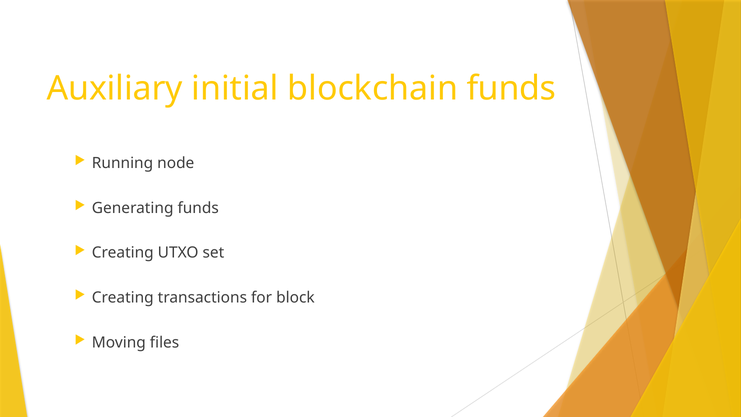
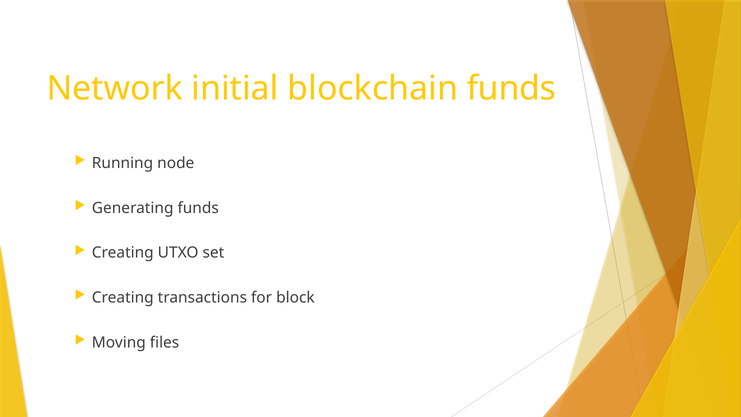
Auxiliary: Auxiliary -> Network (115, 88)
